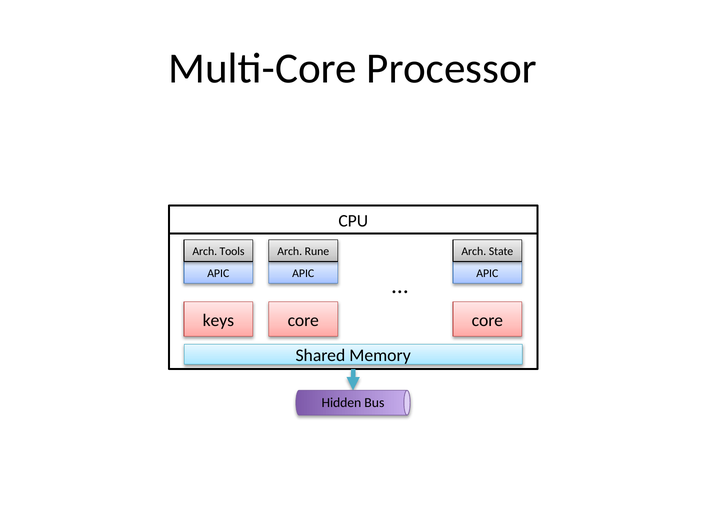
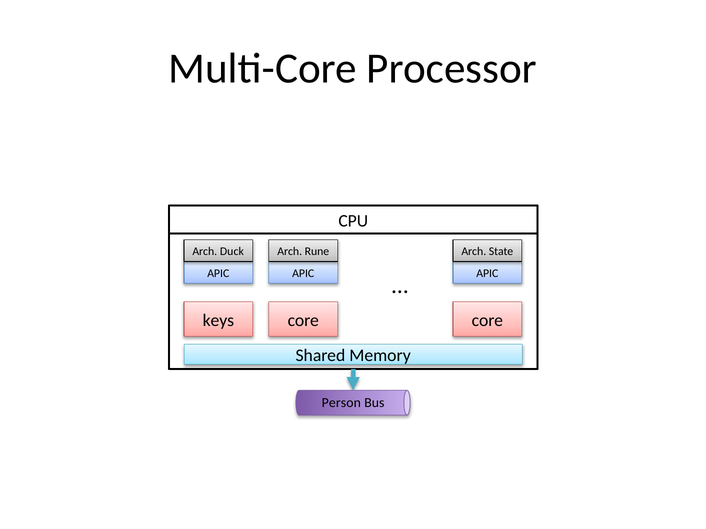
Tools: Tools -> Duck (232, 252)
Hidden: Hidden -> Person (341, 403)
